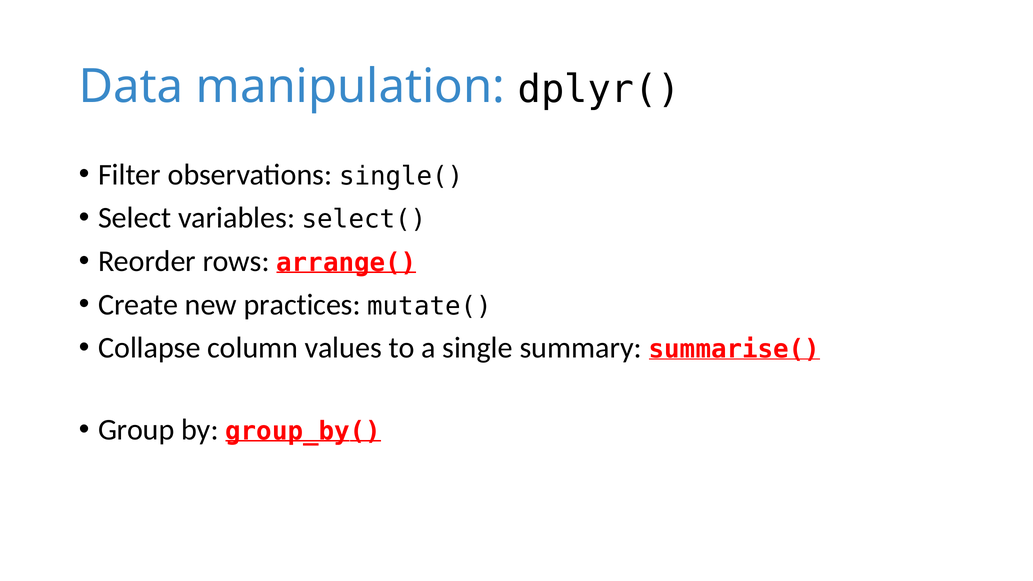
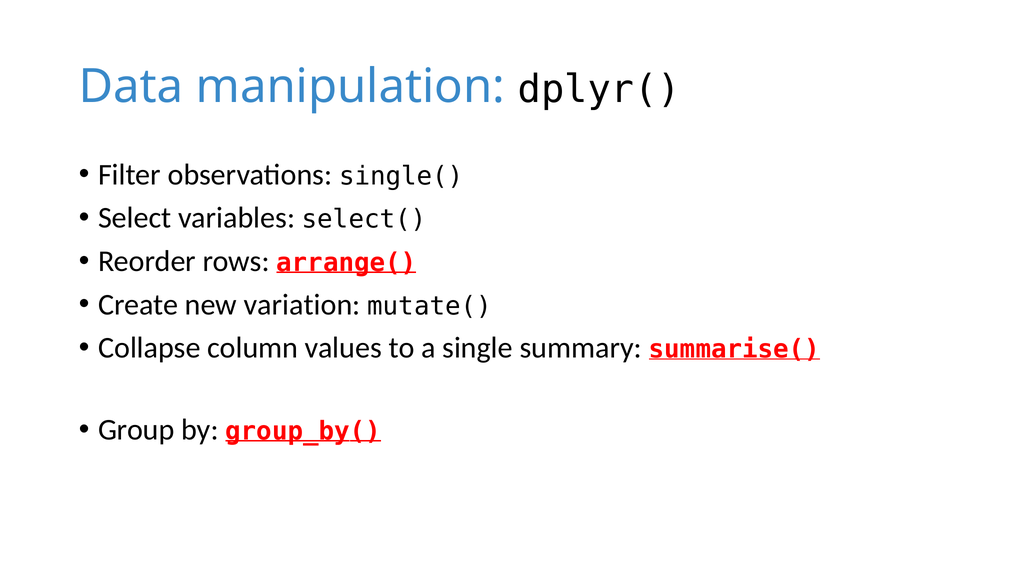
practices: practices -> variation (302, 305)
